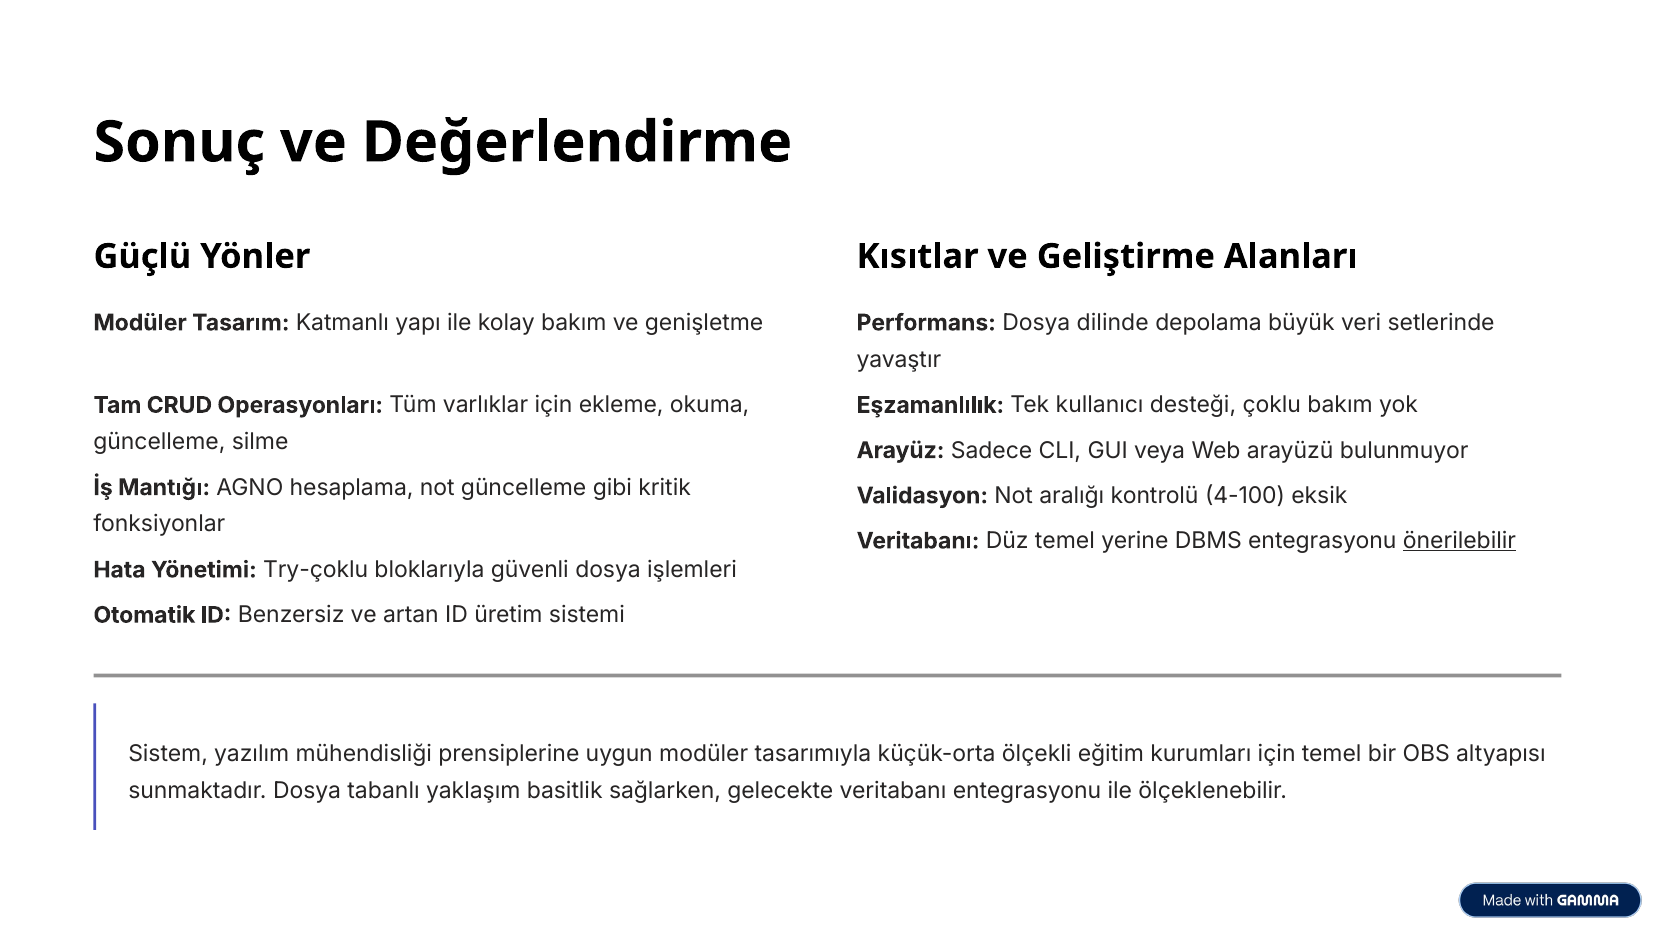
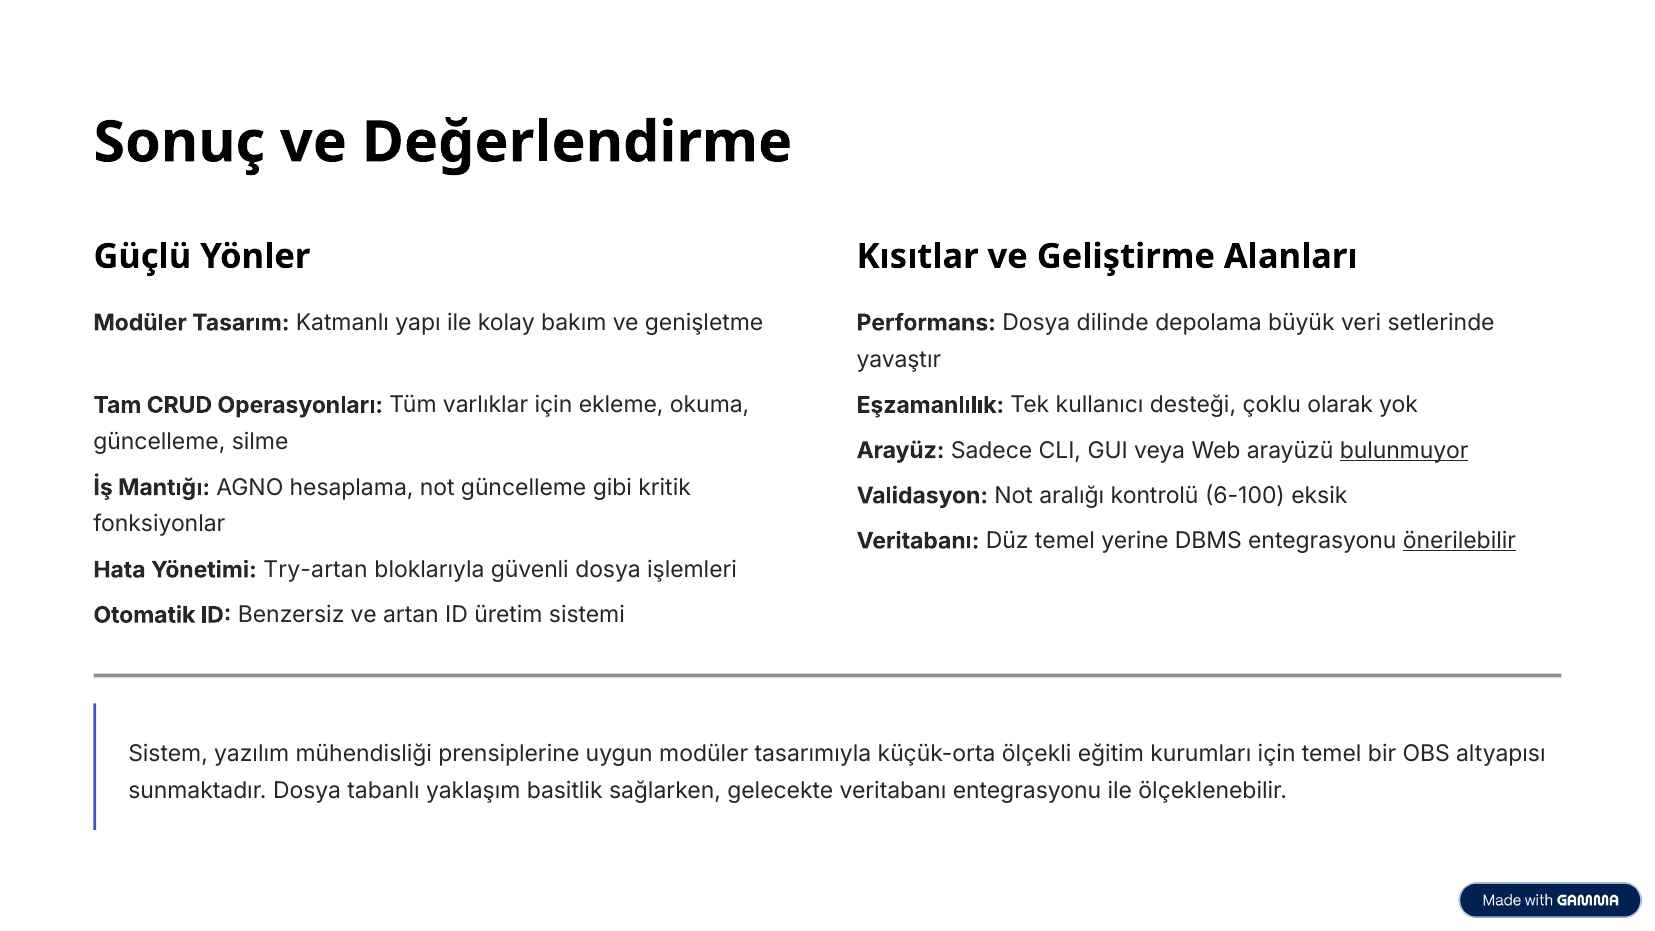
çoklu bakım: bakım -> olarak (1340, 405)
bulunmuyor underline: none -> present (1404, 450)
4-100: 4-100 -> 6-100 (1245, 496)
Try-çoklu: Try-çoklu -> Try-artan (315, 570)
